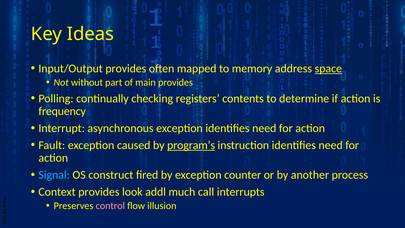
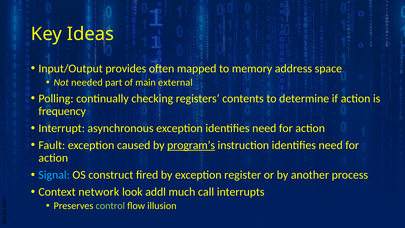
space underline: present -> none (328, 68)
without: without -> needed (87, 82)
main provides: provides -> external (175, 82)
counter: counter -> register (243, 175)
Context provides: provides -> network (99, 192)
control colour: pink -> light green (110, 206)
